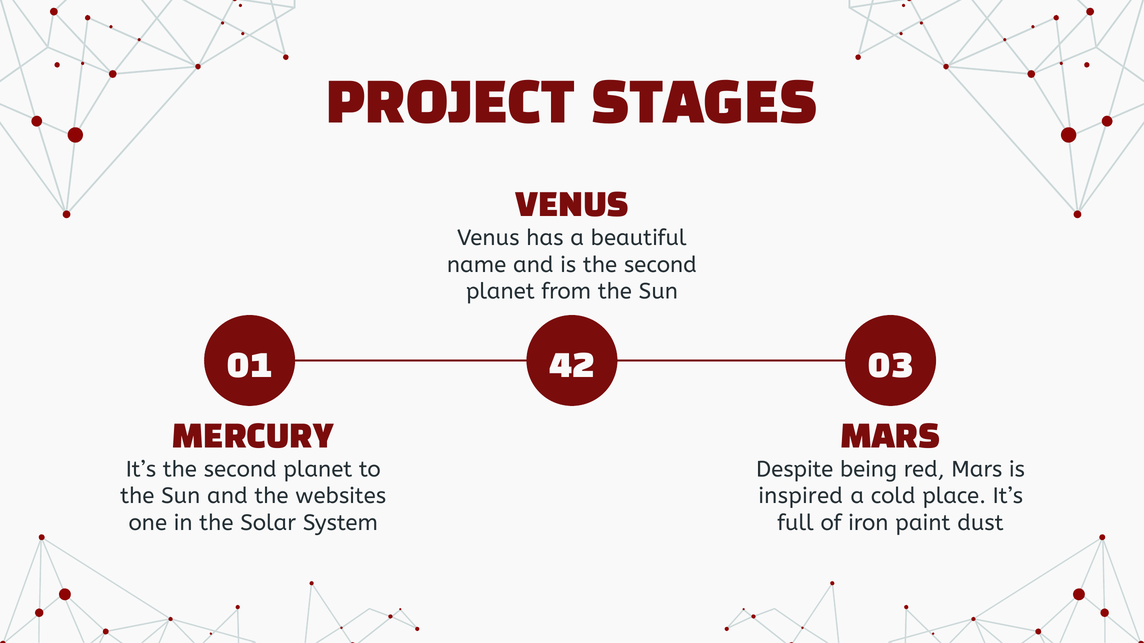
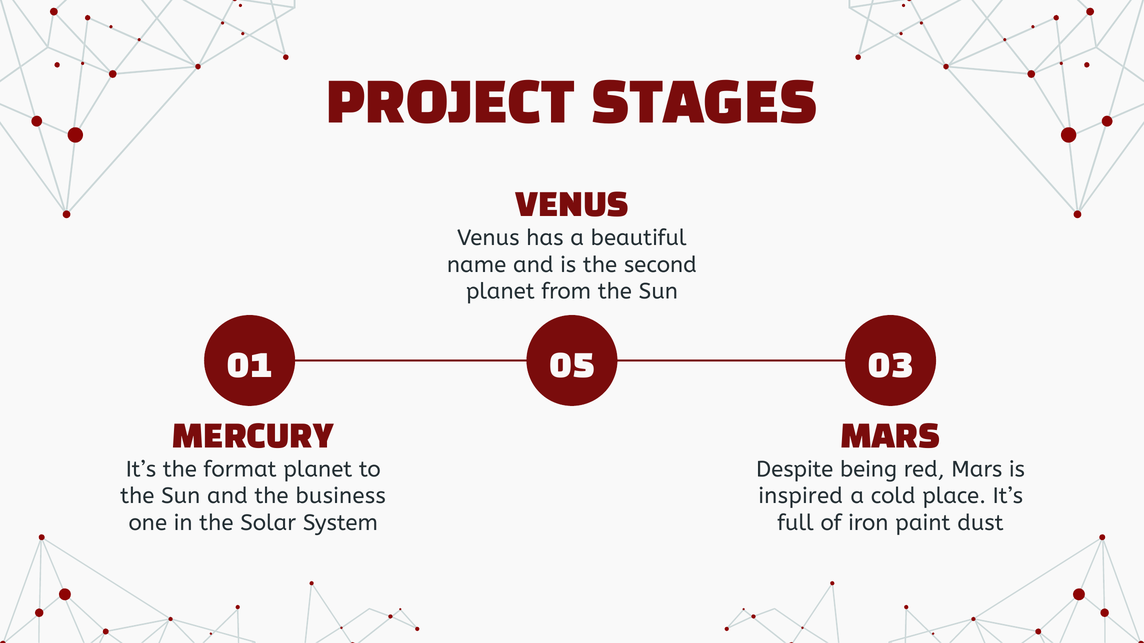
42: 42 -> 05 (572, 365)
It’s the second: second -> format (240, 470)
websites: websites -> business (341, 497)
